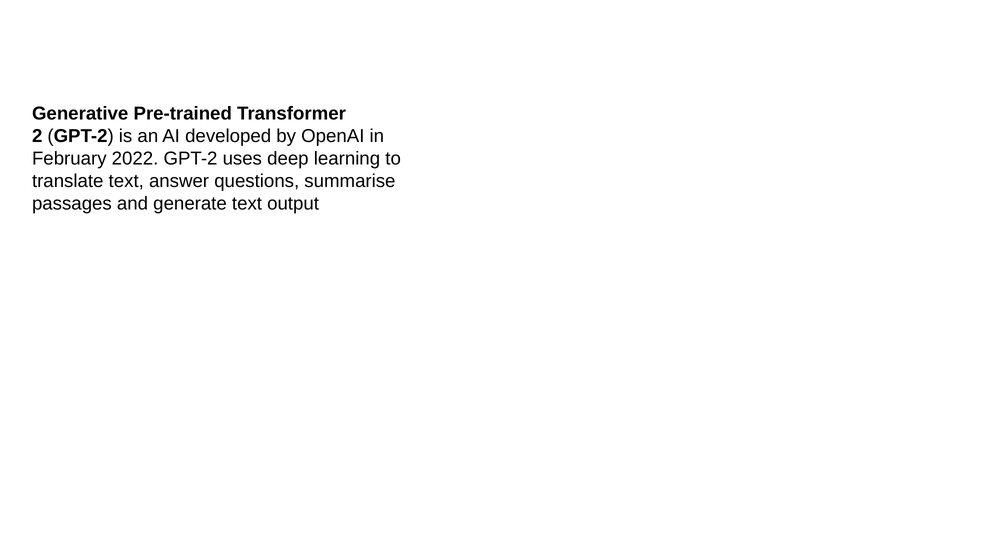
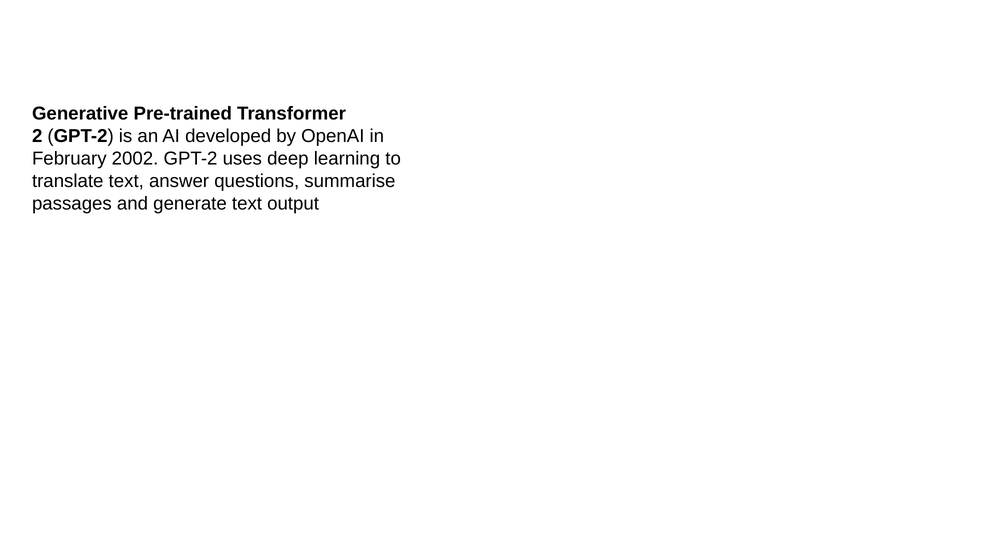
2022: 2022 -> 2002 (135, 159)
